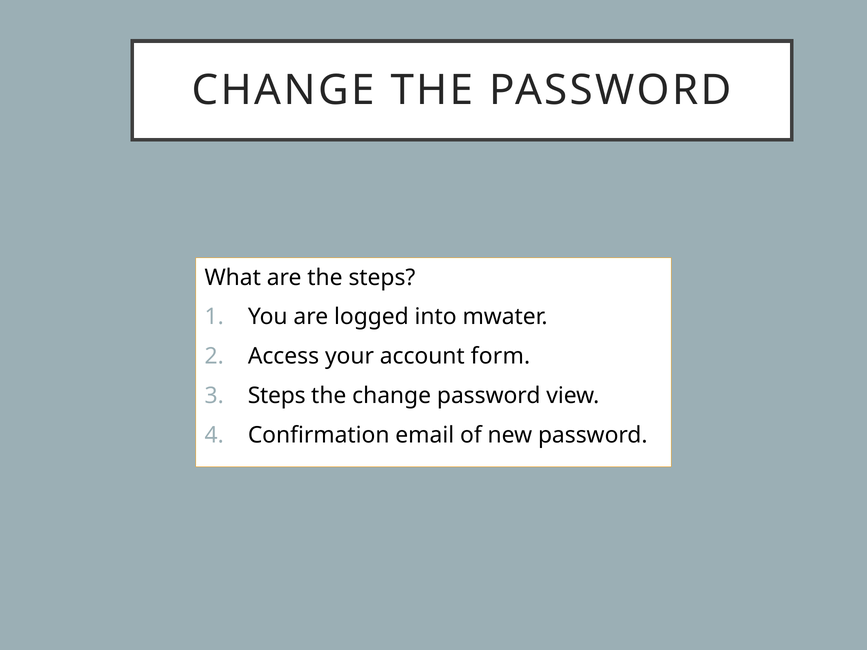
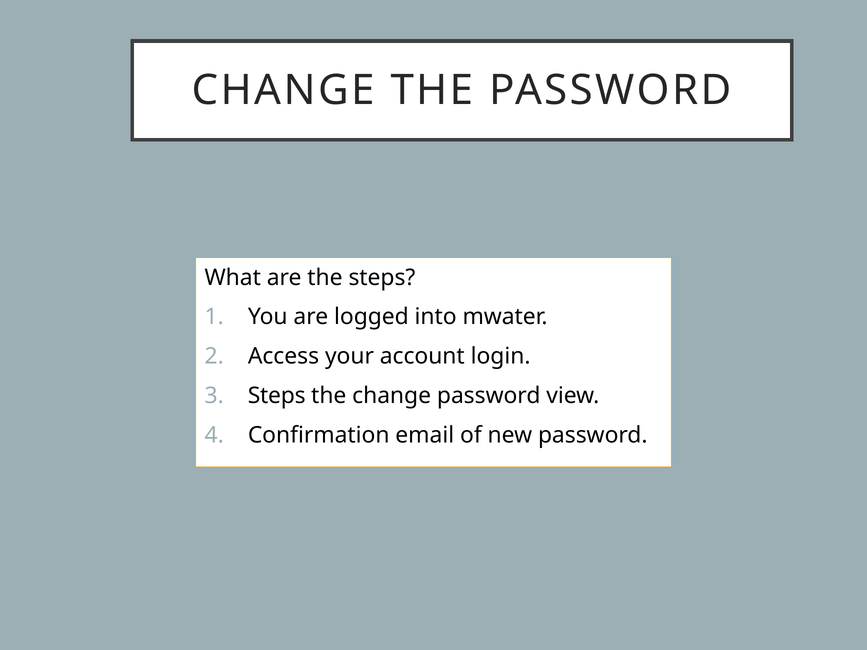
form: form -> login (501, 356)
